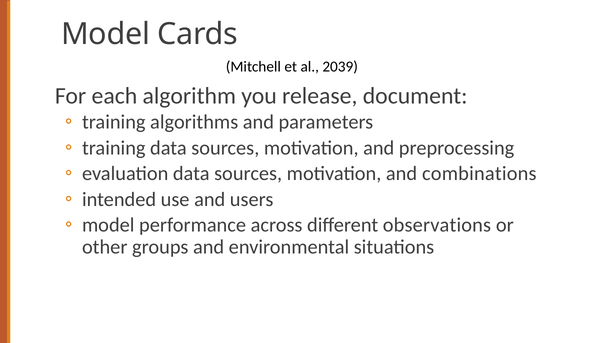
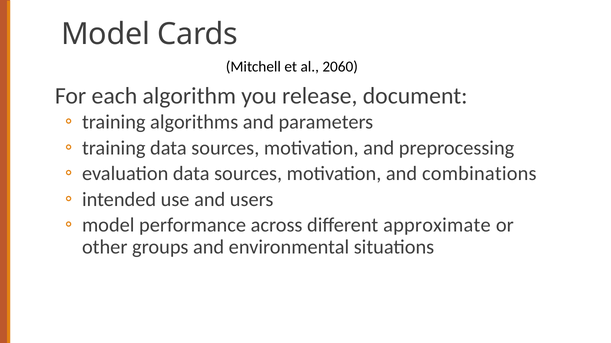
2039: 2039 -> 2060 (340, 67)
observations: observations -> approximate (437, 226)
